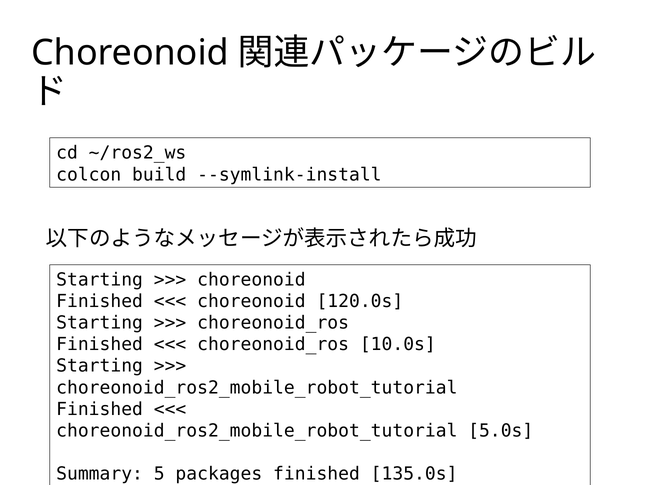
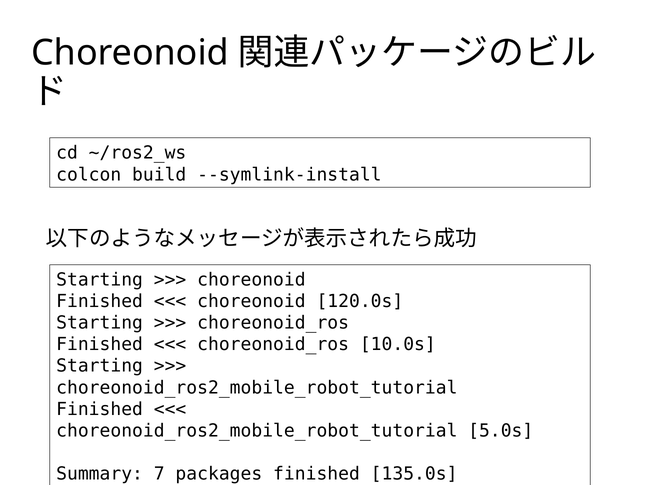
5: 5 -> 7 (159, 474)
